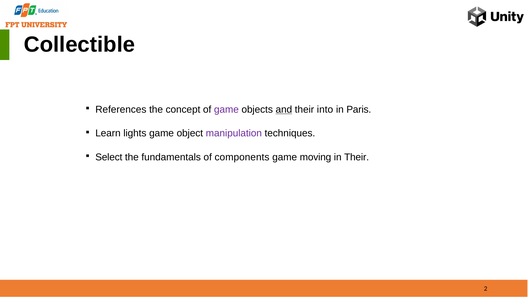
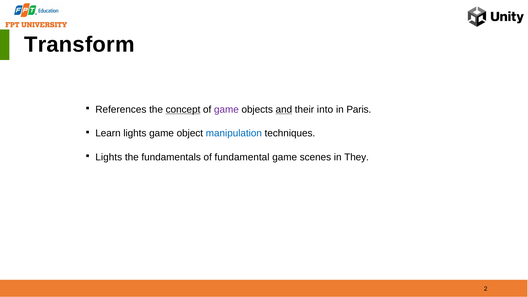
Collectible: Collectible -> Transform (79, 45)
concept underline: none -> present (183, 110)
manipulation colour: purple -> blue (234, 133)
Select: Select -> Lights (109, 157)
components: components -> fundamental (242, 157)
moving: moving -> scenes (315, 157)
in Their: Their -> They (357, 157)
